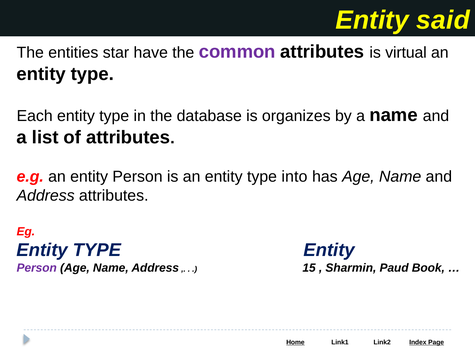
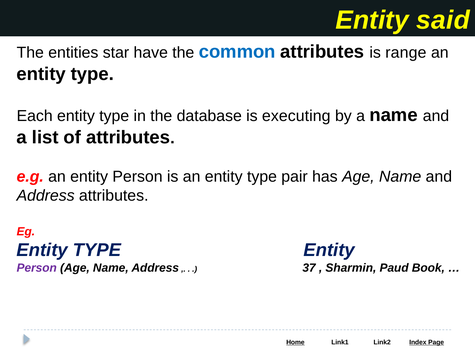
common colour: purple -> blue (237, 52)
virtual: virtual -> range (406, 53)
organizes: organizes -> executing (296, 116)
into: into -> pair (295, 177)
15: 15 -> 37 (309, 268)
